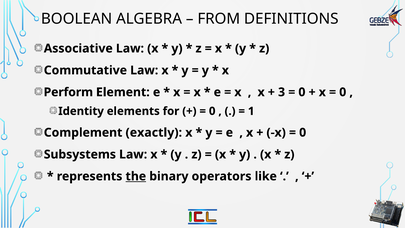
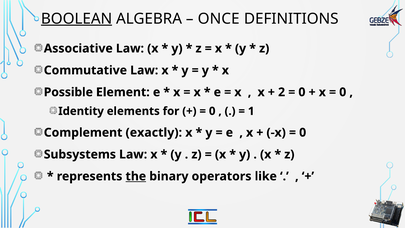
BOOLEAN underline: none -> present (77, 19)
FROM: FROM -> ONCE (219, 19)
Perform: Perform -> Possible (68, 92)
3: 3 -> 2 (282, 92)
